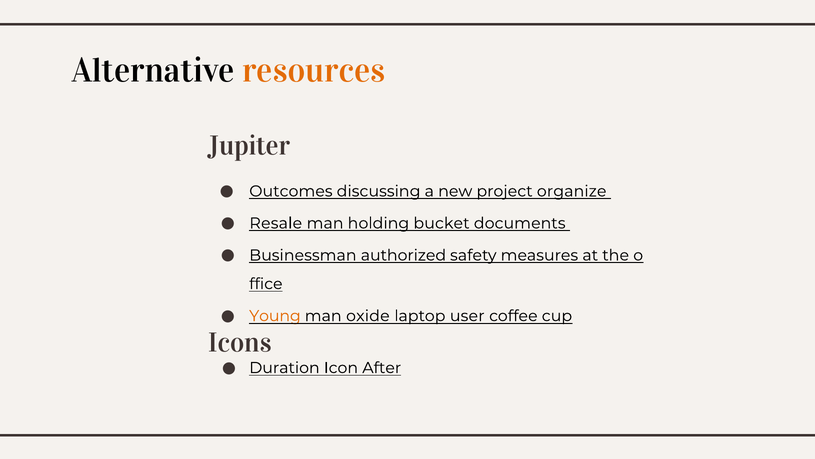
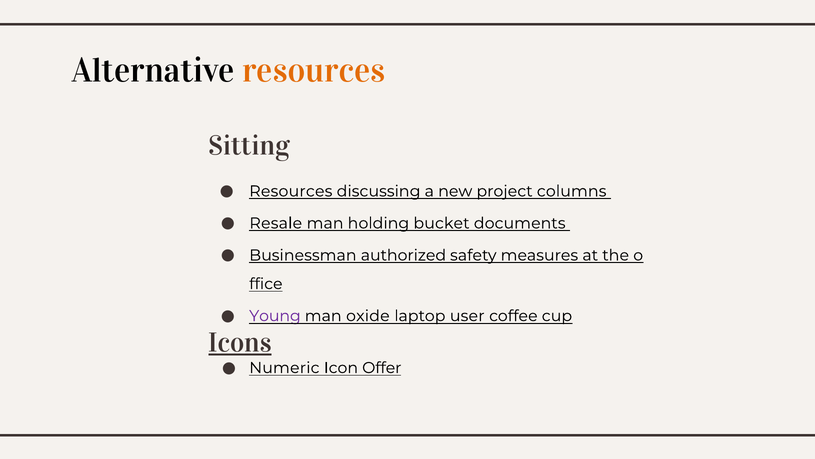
Jupiter: Jupiter -> Sitting (249, 146)
Outcomes: Outcomes -> Resources (291, 191)
organize: organize -> columns (572, 191)
Young colour: orange -> purple (275, 316)
Icons underline: none -> present (240, 342)
Duration: Duration -> Numeric (284, 367)
After: After -> Offer (382, 367)
